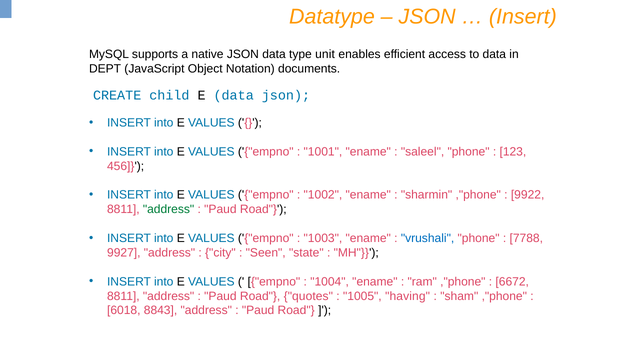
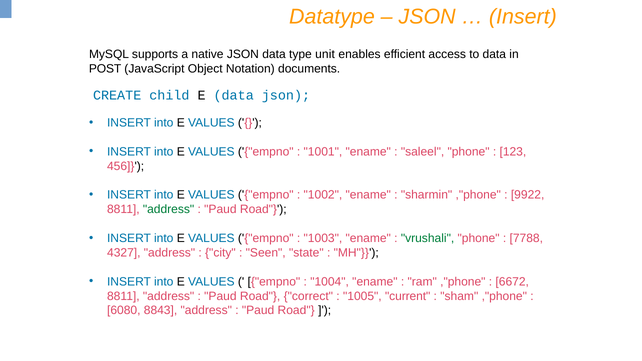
DEPT: DEPT -> POST (105, 69)
vrushali colour: blue -> green (428, 238)
9927: 9927 -> 4327 (124, 253)
quotes: quotes -> correct (308, 296)
having: having -> current (408, 296)
6018: 6018 -> 6080 (124, 311)
